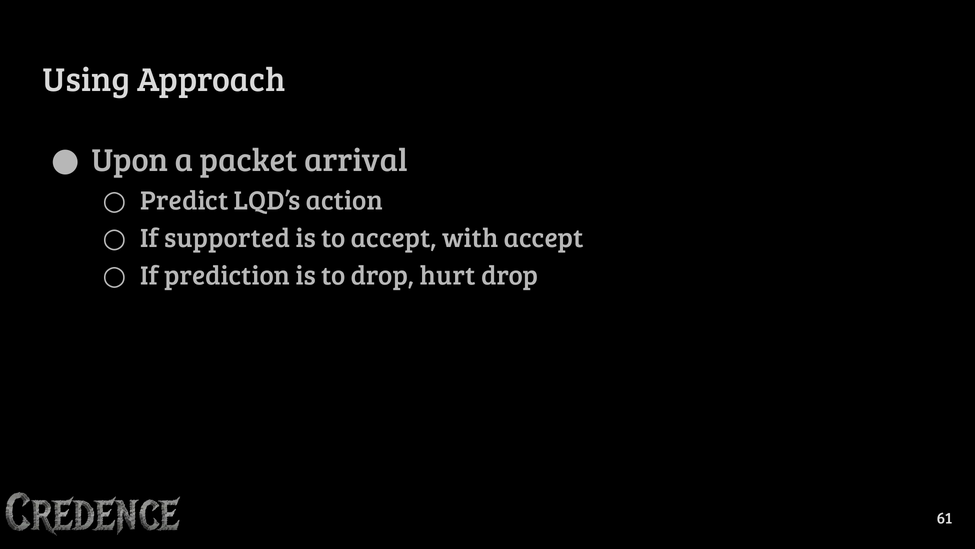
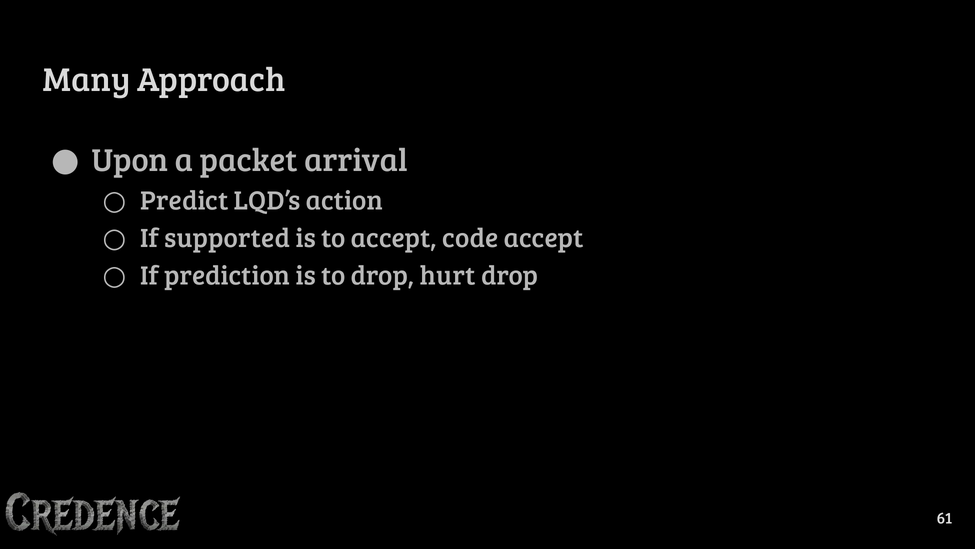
Using: Using -> Many (87, 80)
with: with -> code (470, 238)
